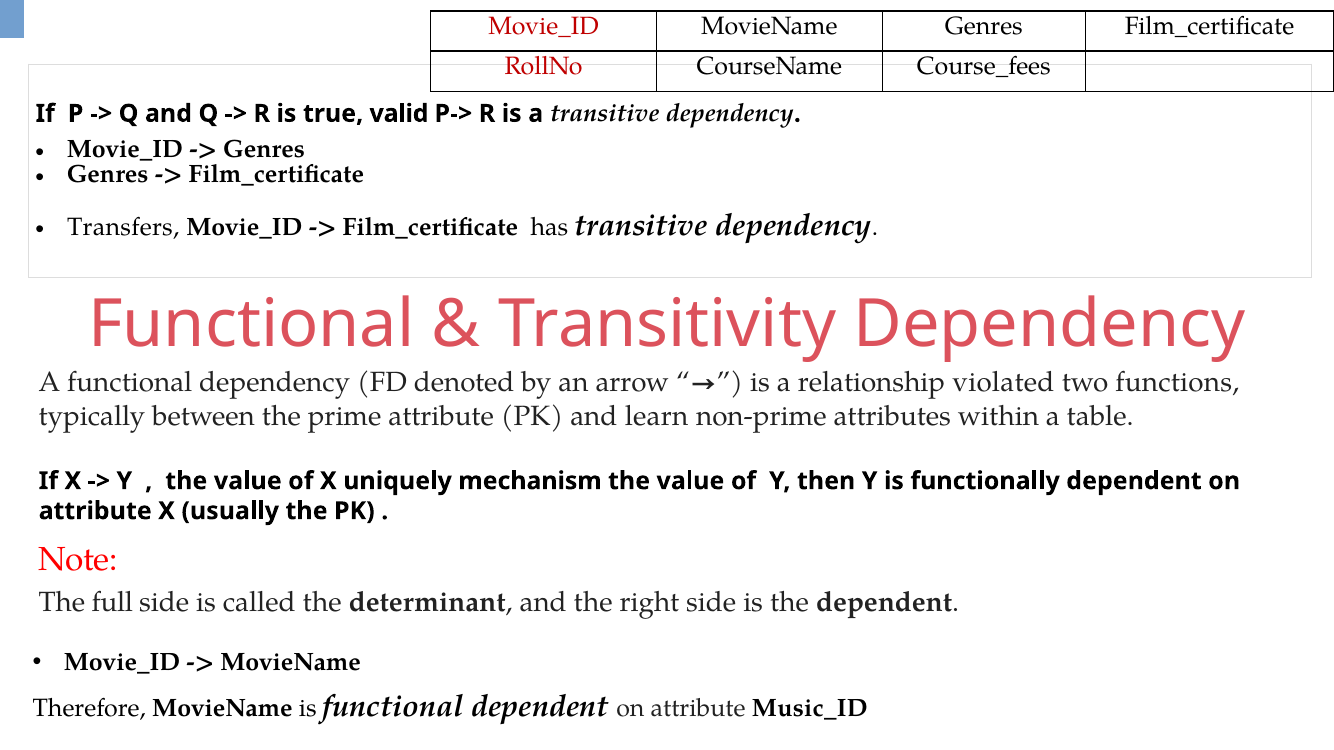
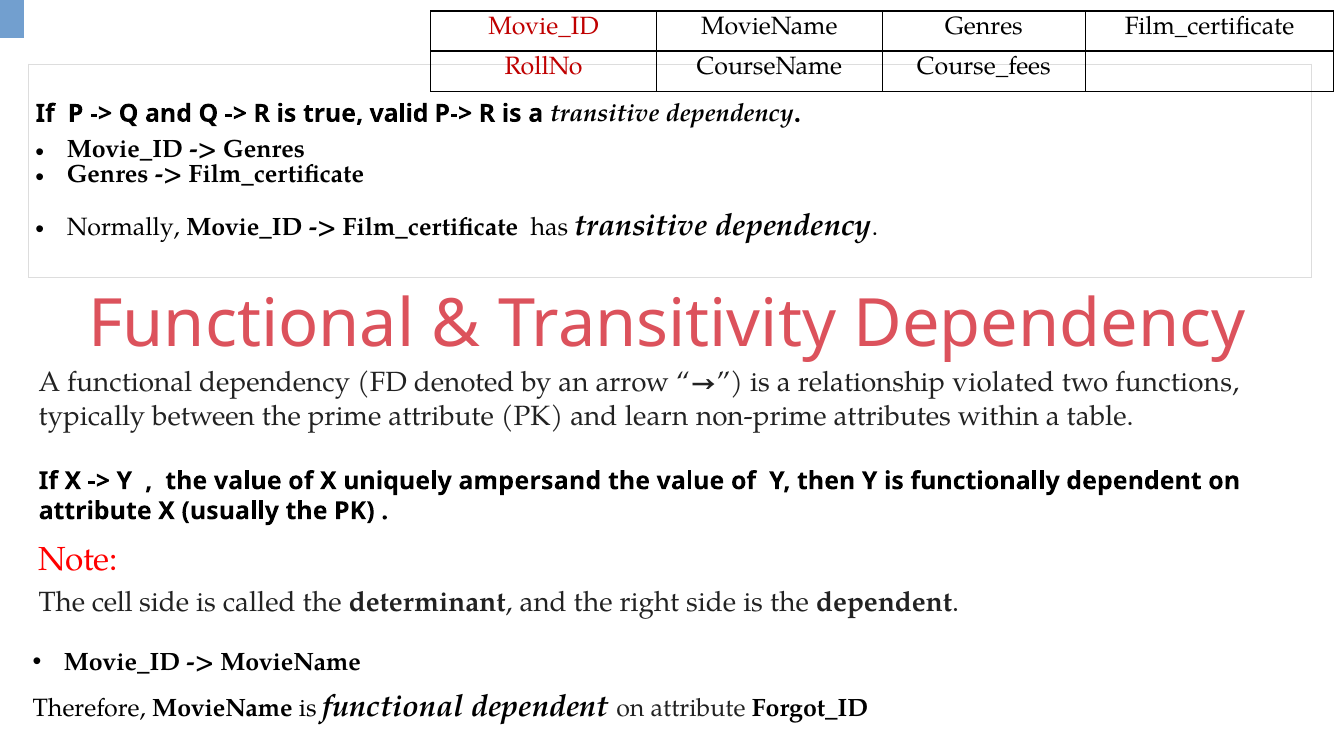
Transfers: Transfers -> Normally (123, 227)
mechanism: mechanism -> ampersand (530, 481)
full: full -> cell (112, 603)
Music_ID: Music_ID -> Forgot_ID (810, 708)
